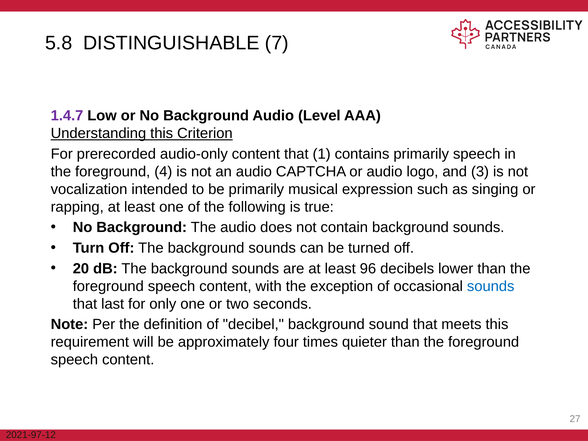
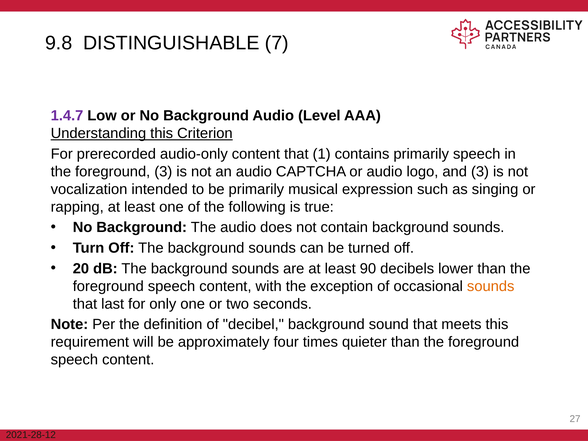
5.8: 5.8 -> 9.8 (59, 43)
foreground 4: 4 -> 3 (163, 172)
96: 96 -> 90 (368, 269)
sounds colour: blue -> orange (491, 286)
2021-97-12: 2021-97-12 -> 2021-28-12 (31, 435)
